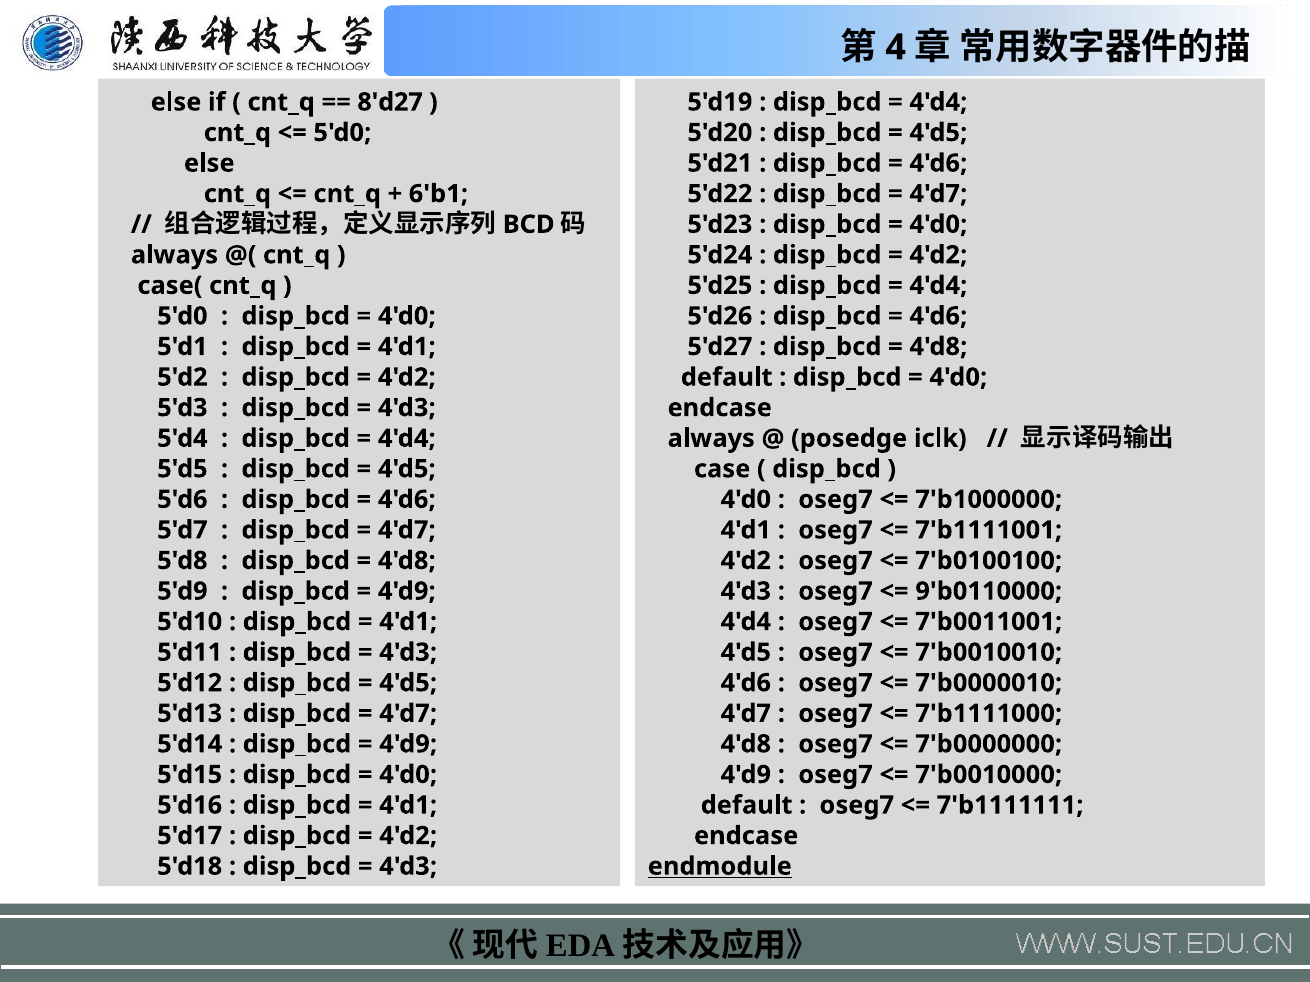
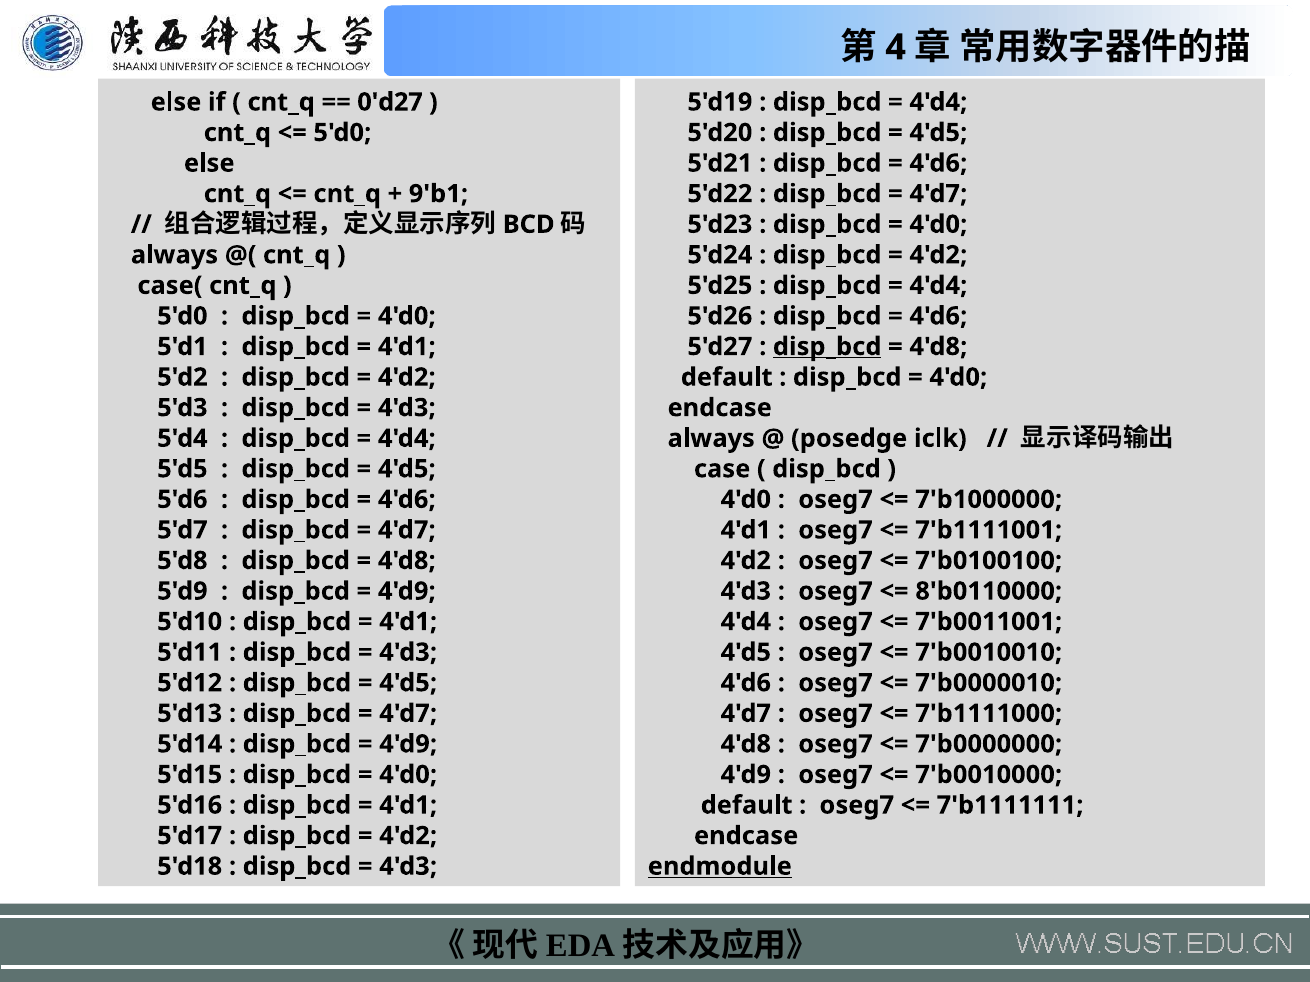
8'd27: 8'd27 -> 0'd27 (390, 102)
6'b1: 6'b1 -> 9'b1 (438, 194)
disp_bcd underline: none -> present (827, 347)
9'b0110000: 9'b0110000 -> 8'b0110000 (989, 592)
